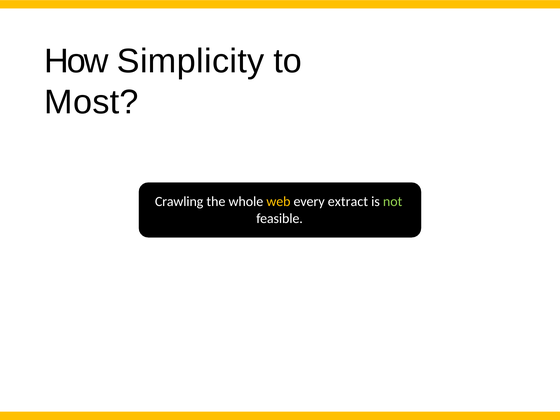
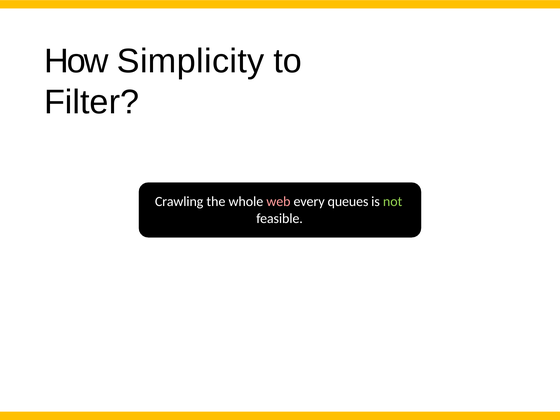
Most: Most -> Filter (92, 102)
web colour: yellow -> pink (278, 202)
extract: extract -> queues (348, 202)
